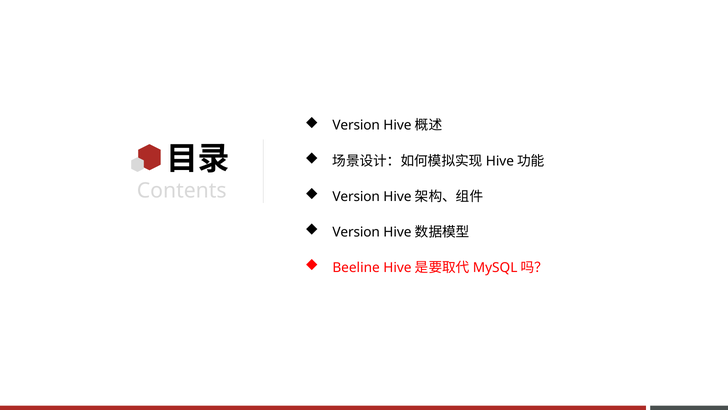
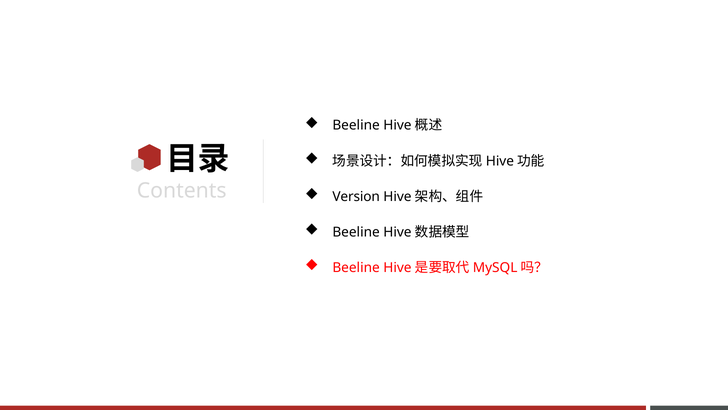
Version: Version -> Beeline (356, 125)
Version: Version -> Beeline (356, 232)
